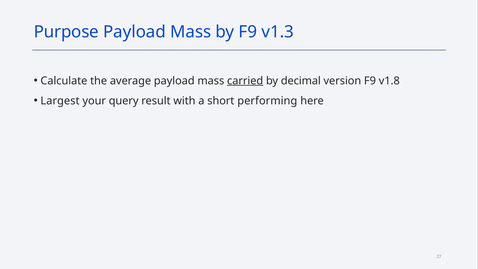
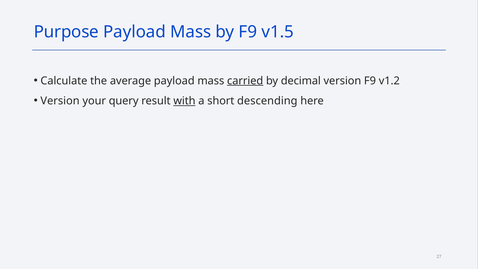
v1.3: v1.3 -> v1.5 (278, 32)
v1.8: v1.8 -> v1.2 (389, 81)
Largest: Largest -> Version (60, 101)
with underline: none -> present (184, 101)
performing: performing -> descending (267, 101)
